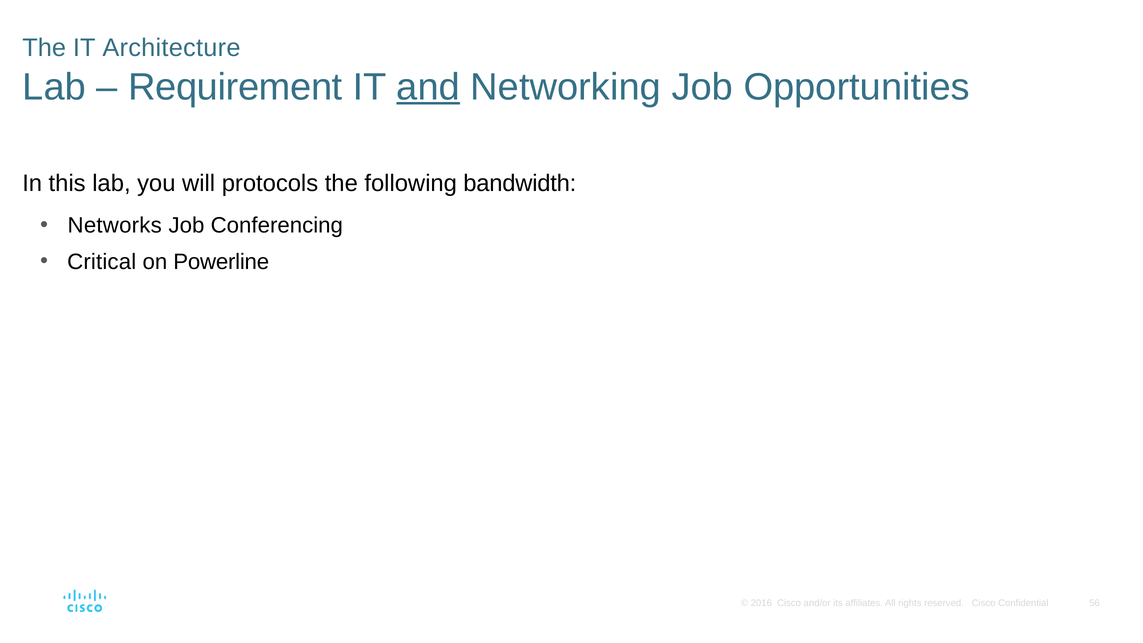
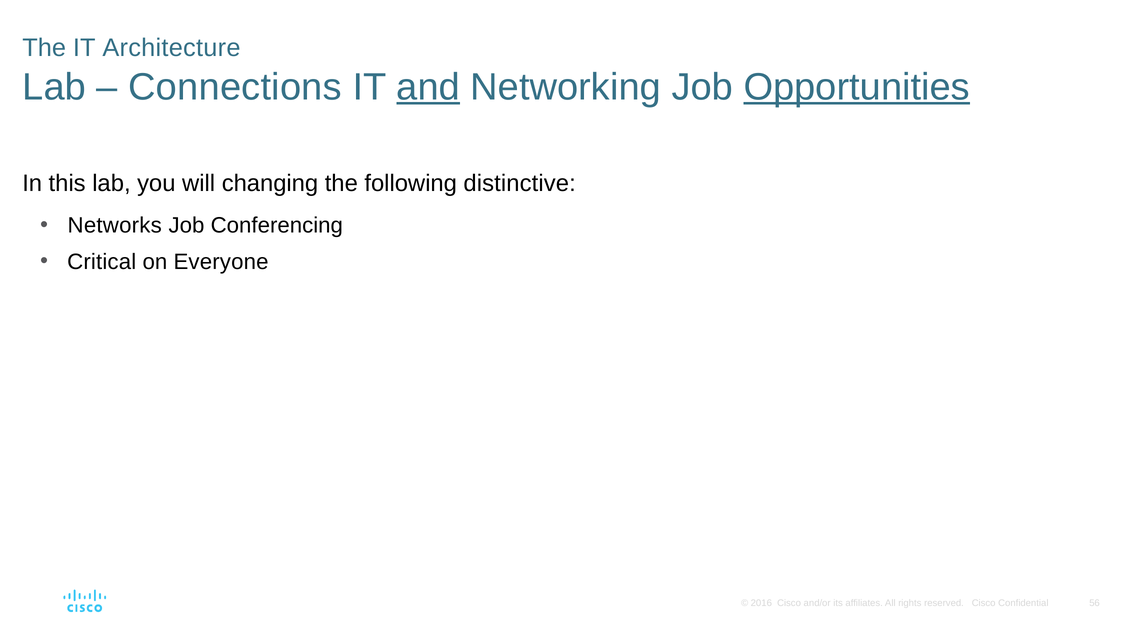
Requirement: Requirement -> Connections (235, 87)
Opportunities underline: none -> present (857, 87)
protocols: protocols -> changing (270, 184)
bandwidth: bandwidth -> distinctive (520, 184)
Powerline: Powerline -> Everyone (221, 262)
